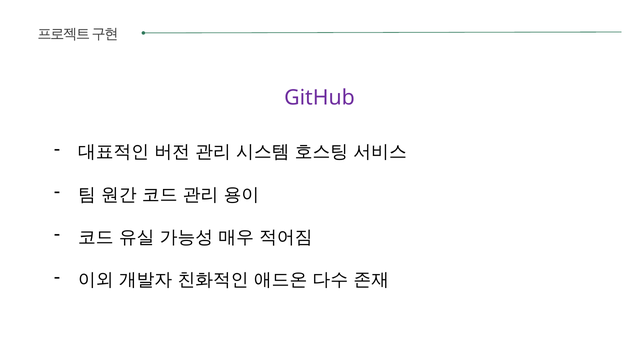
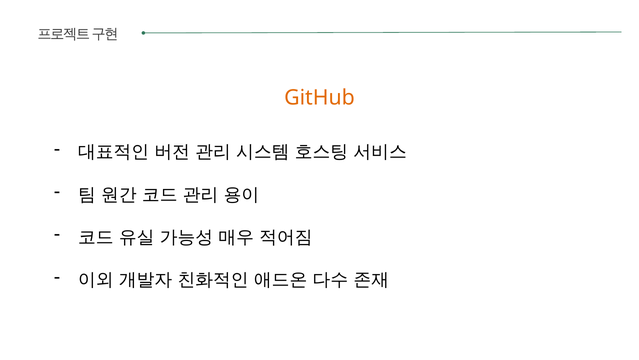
GitHub colour: purple -> orange (319, 98)
